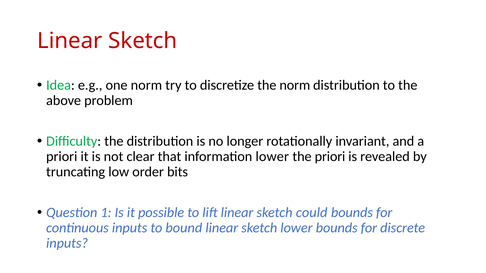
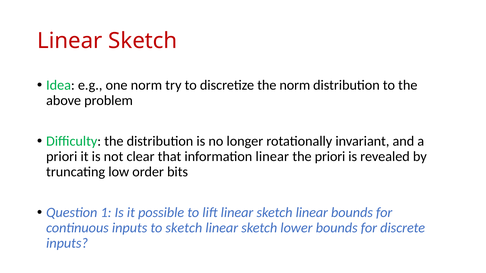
information lower: lower -> linear (272, 157)
linear sketch could: could -> linear (312, 213)
to bound: bound -> sketch (184, 228)
